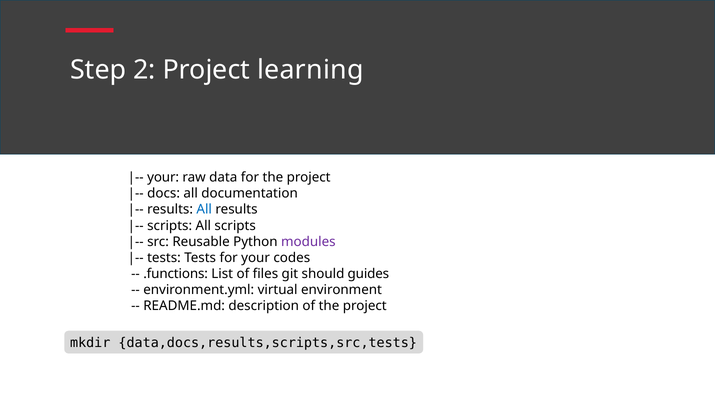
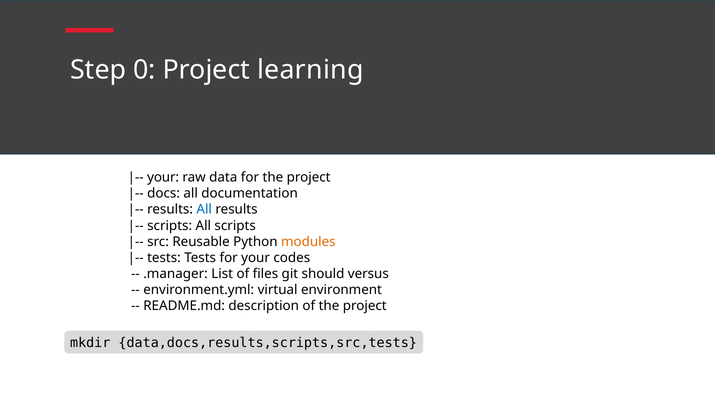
2: 2 -> 0 (144, 70)
modules colour: purple -> orange (308, 242)
.functions: .functions -> .manager (176, 274)
guides: guides -> versus (368, 274)
